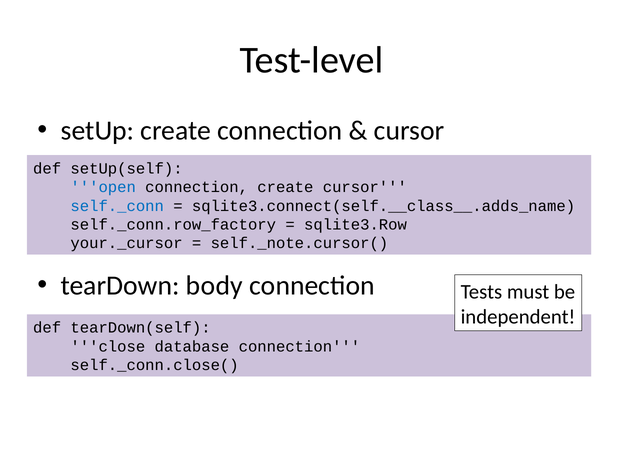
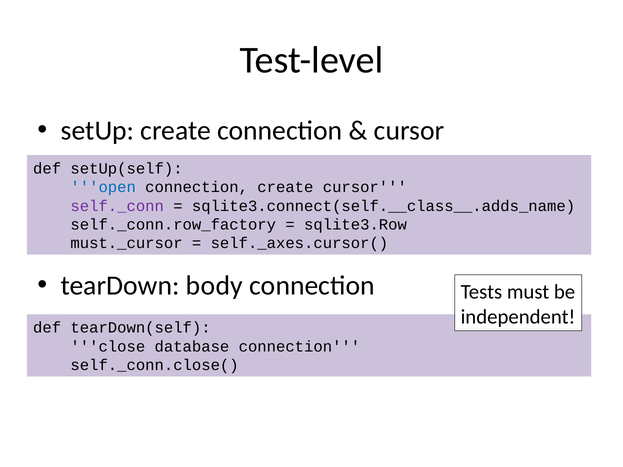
self._conn colour: blue -> purple (117, 206)
your._cursor: your._cursor -> must._cursor (127, 243)
self._note.cursor(: self._note.cursor( -> self._axes.cursor( (299, 243)
